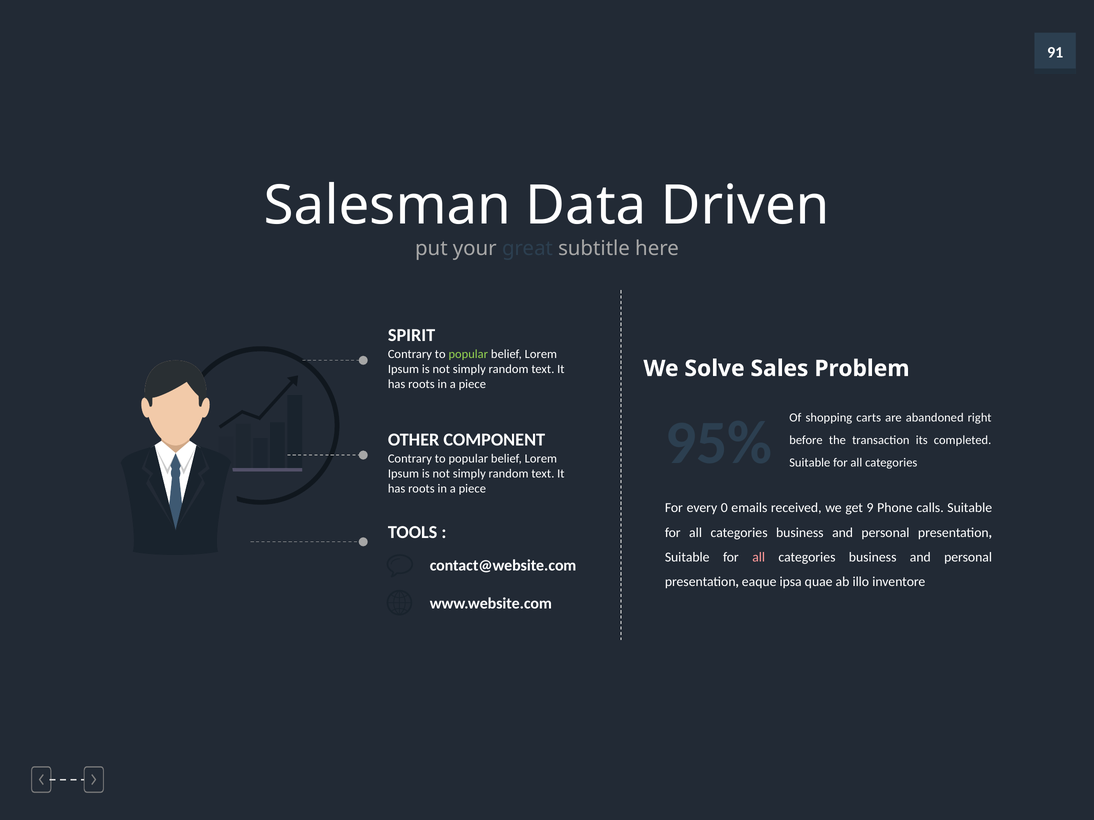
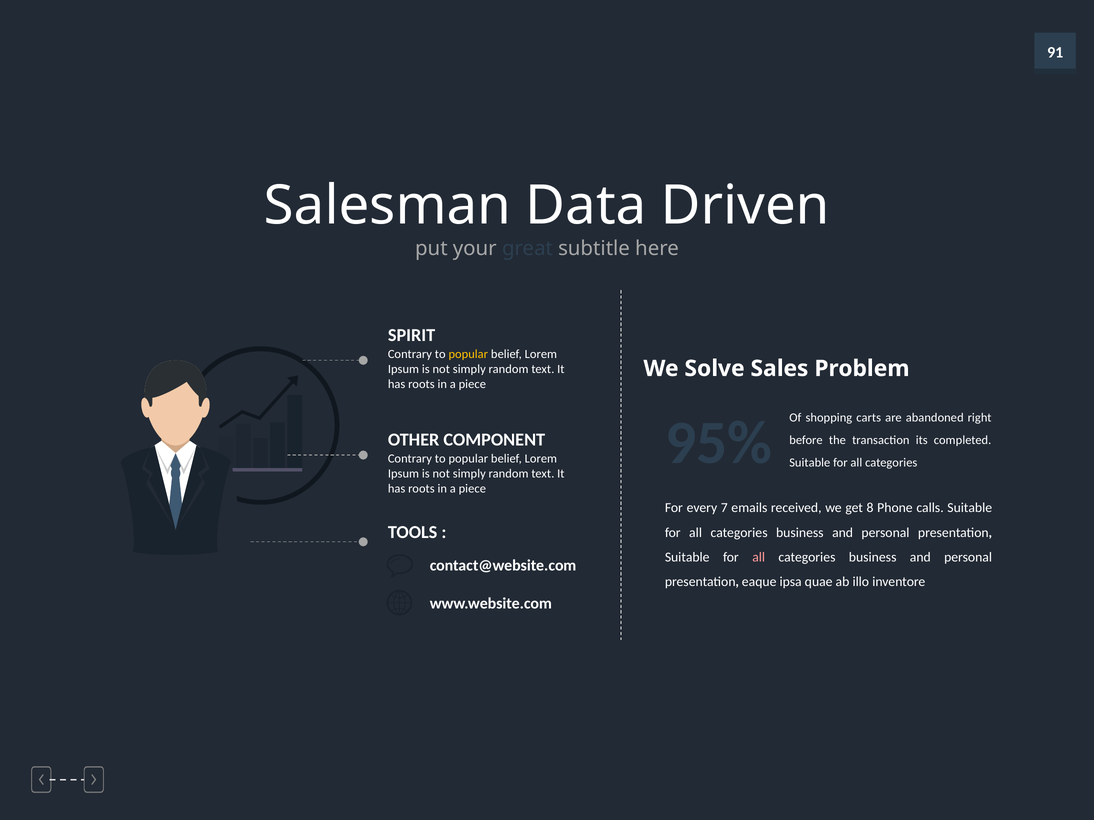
popular colour: light green -> yellow (468, 354)
0: 0 -> 7 (724, 508)
9: 9 -> 8 (870, 508)
